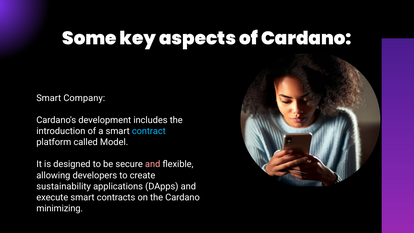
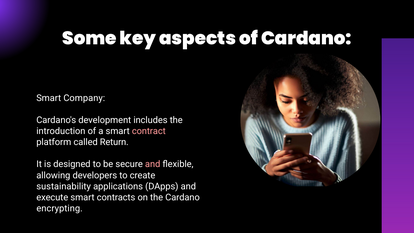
contract colour: light blue -> pink (149, 131)
Model: Model -> Return (114, 142)
minimizing: minimizing -> encrypting (60, 208)
